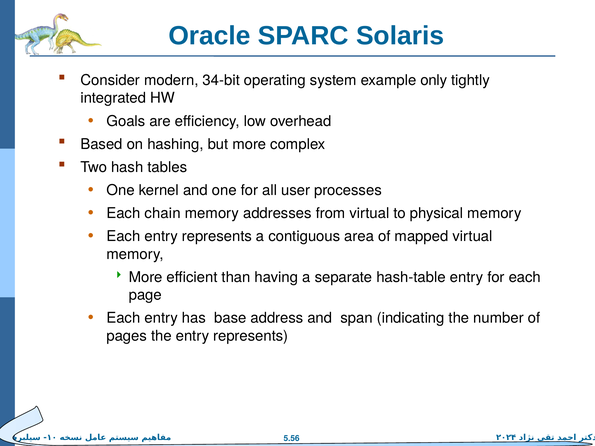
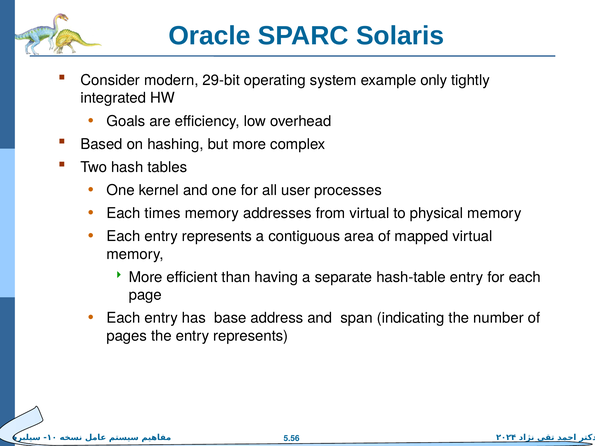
34-bit: 34-bit -> 29-bit (221, 80)
chain: chain -> times (163, 213)
